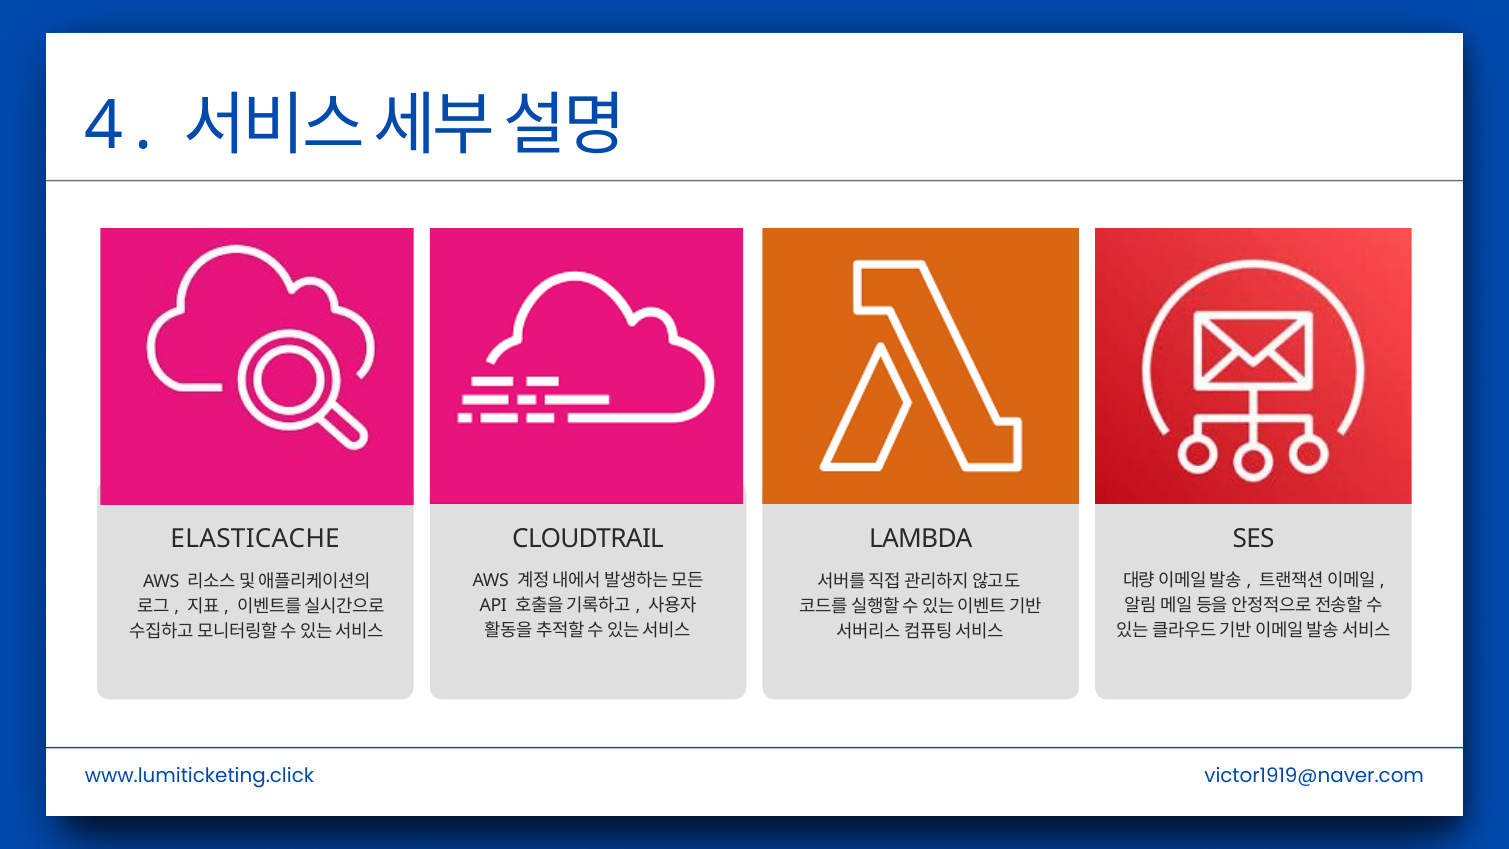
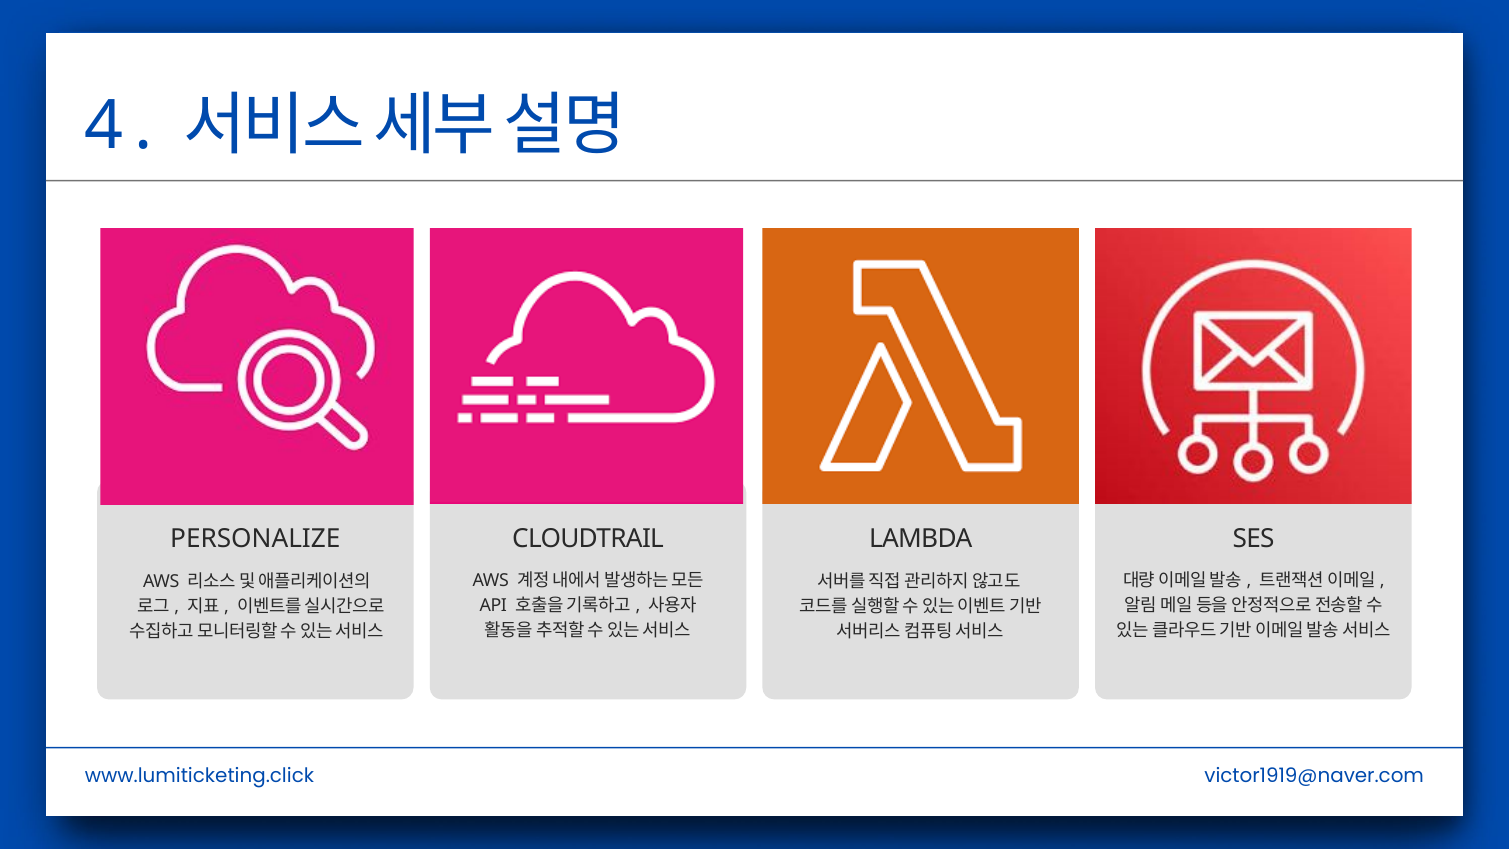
ELASTICACHE: ELASTICACHE -> PERSONALIZE (255, 539)
